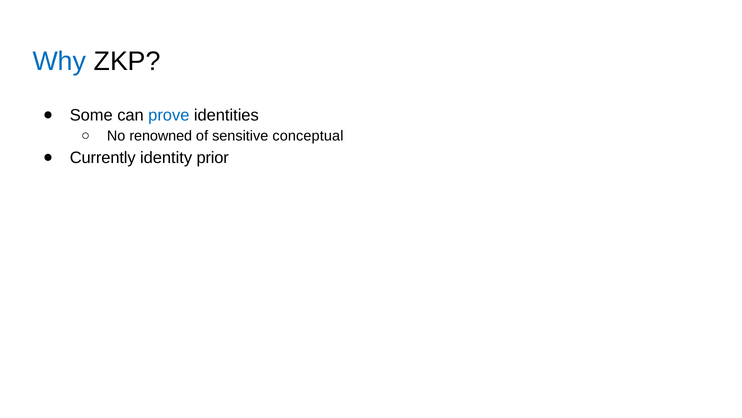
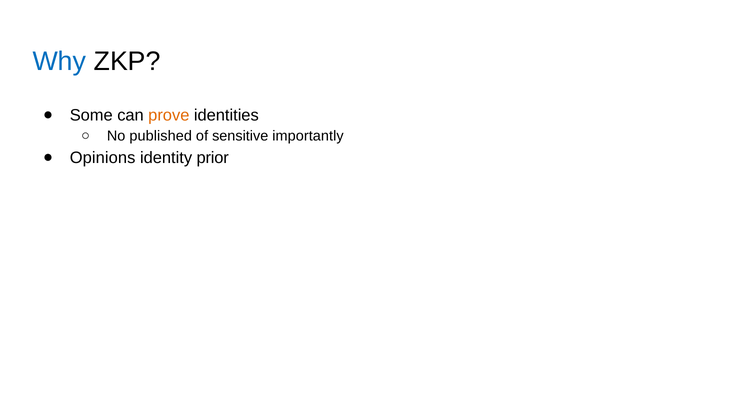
prove colour: blue -> orange (169, 115)
renowned: renowned -> published (161, 136)
conceptual: conceptual -> importantly (308, 136)
Currently: Currently -> Opinions (103, 158)
